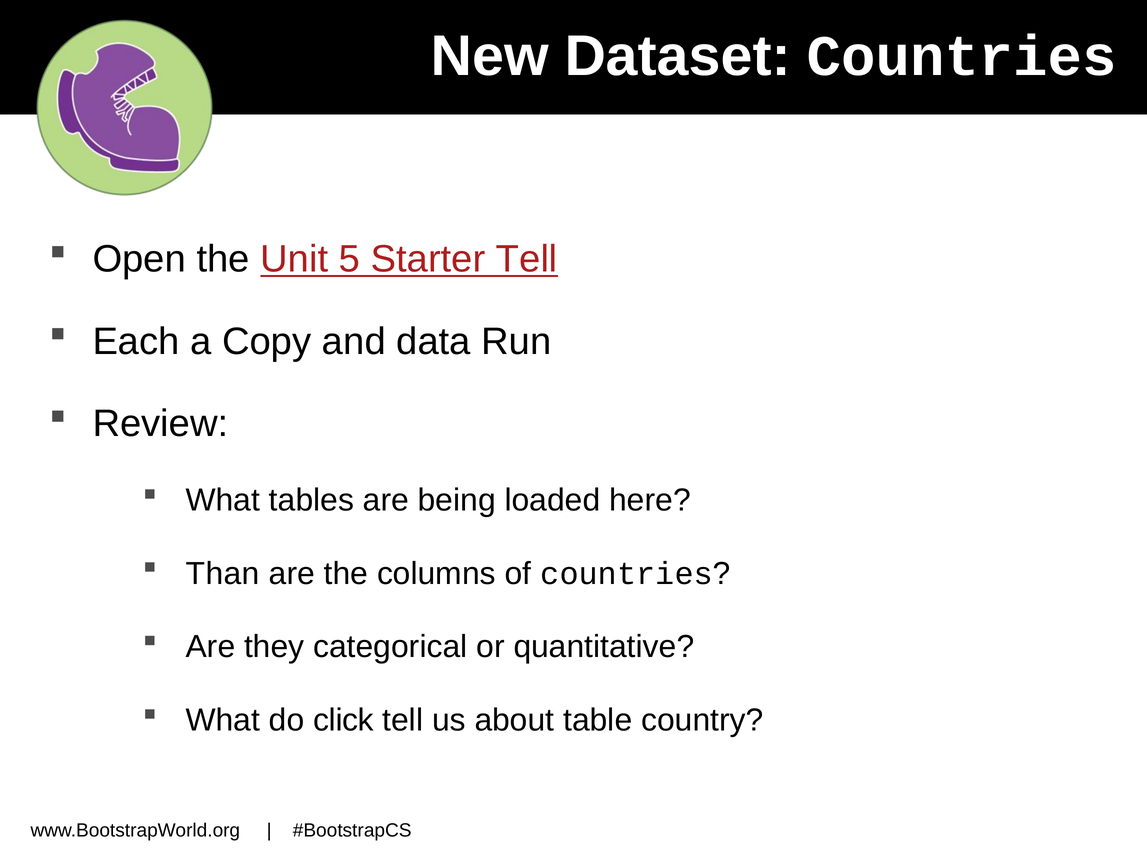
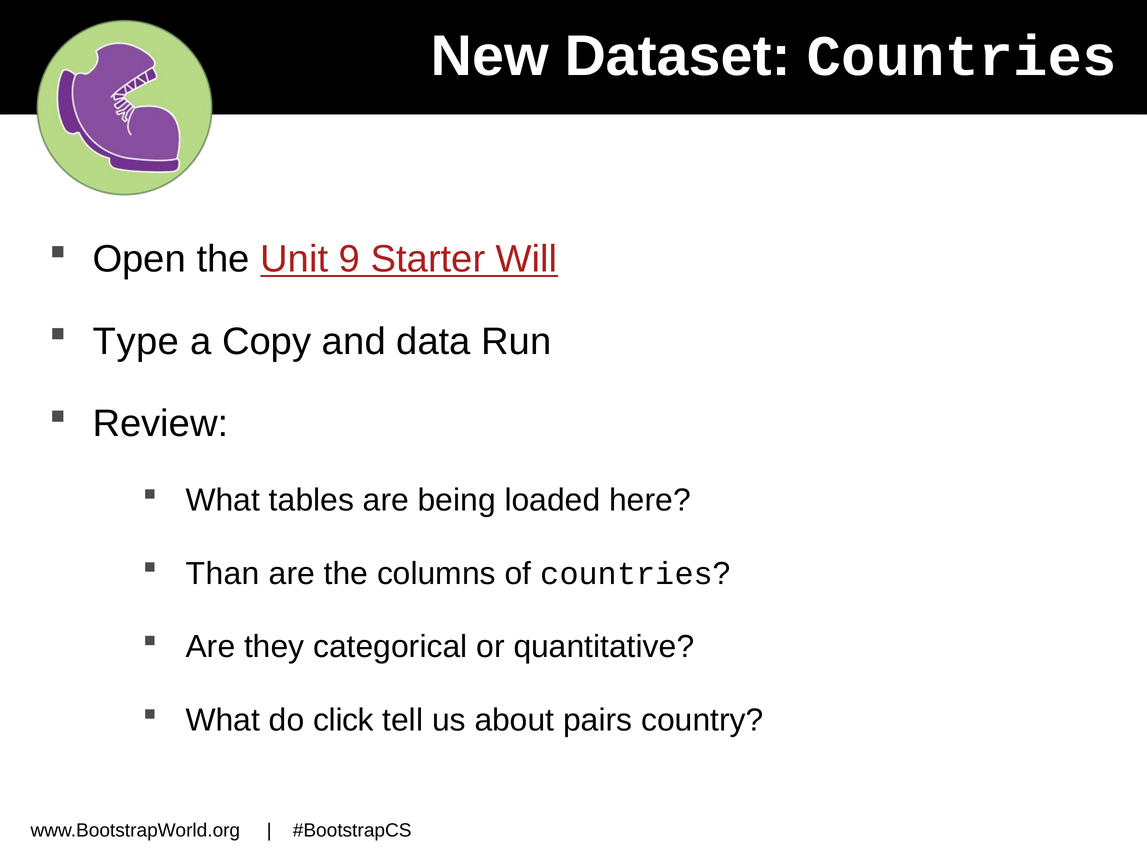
5: 5 -> 9 (349, 259)
Starter Tell: Tell -> Will (527, 259)
Each: Each -> Type (136, 342)
table: table -> pairs (598, 720)
